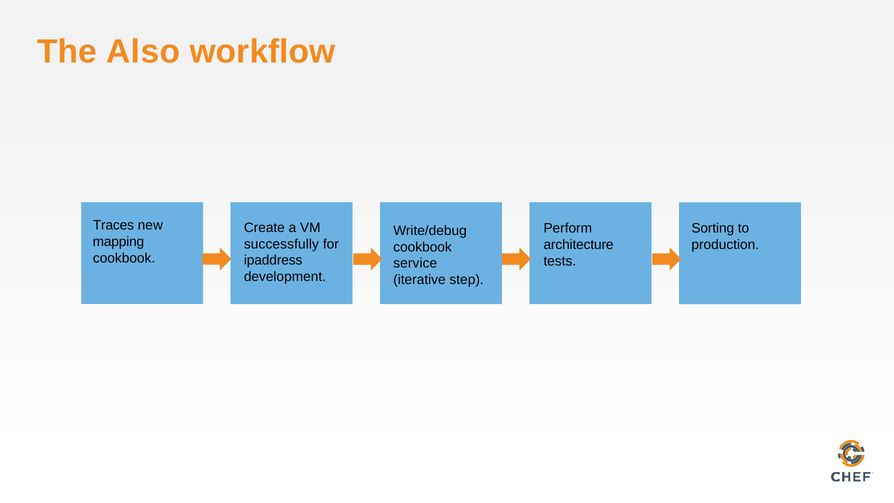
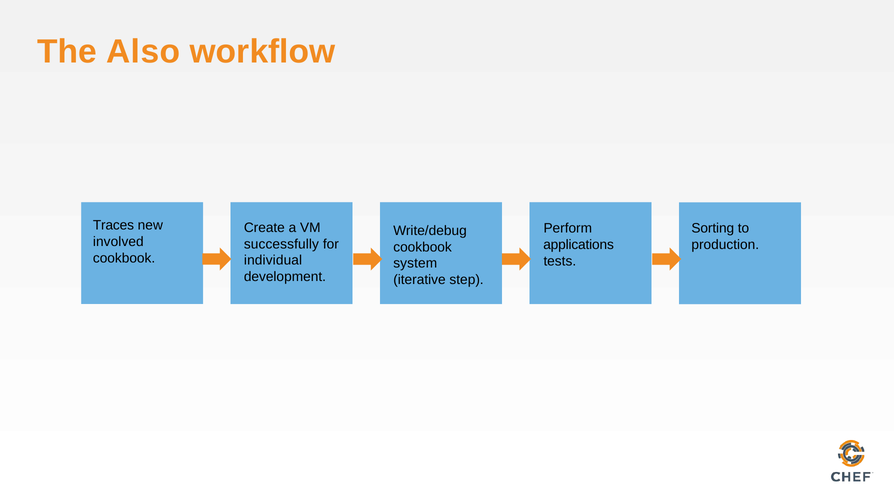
mapping: mapping -> involved (118, 242)
architecture: architecture -> applications (579, 245)
ipaddress: ipaddress -> individual (273, 260)
service: service -> system (415, 263)
